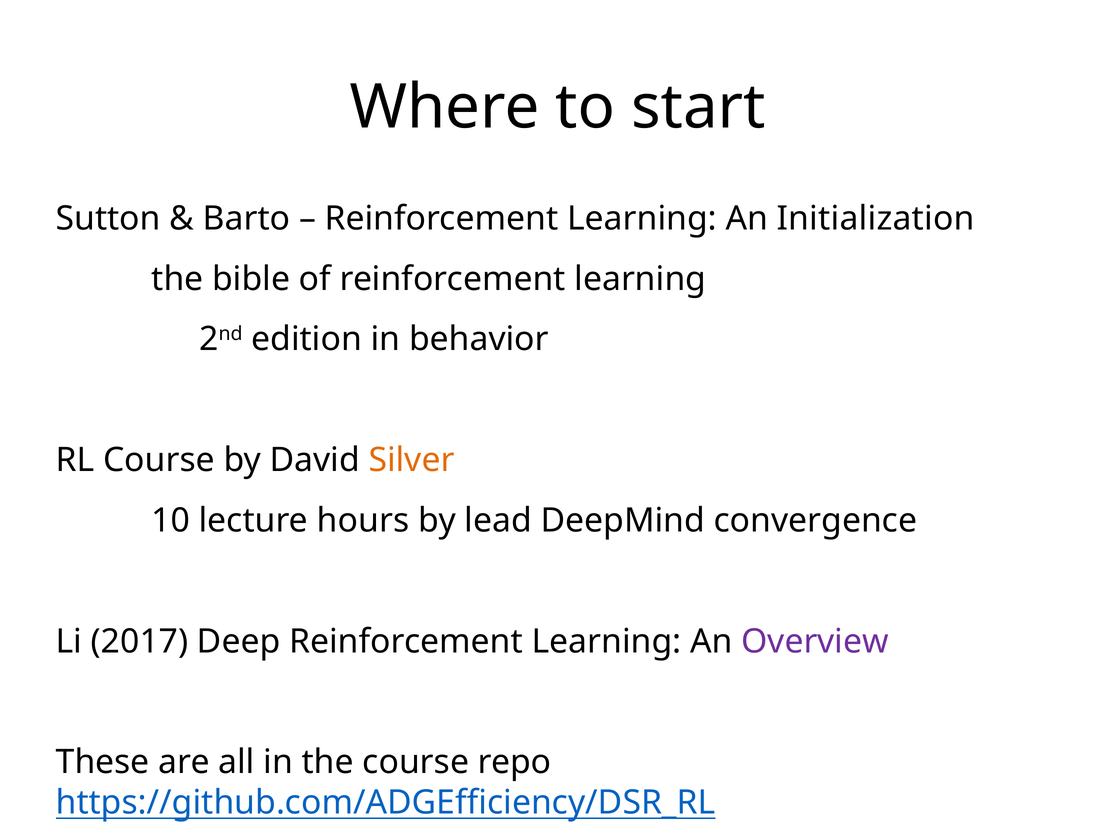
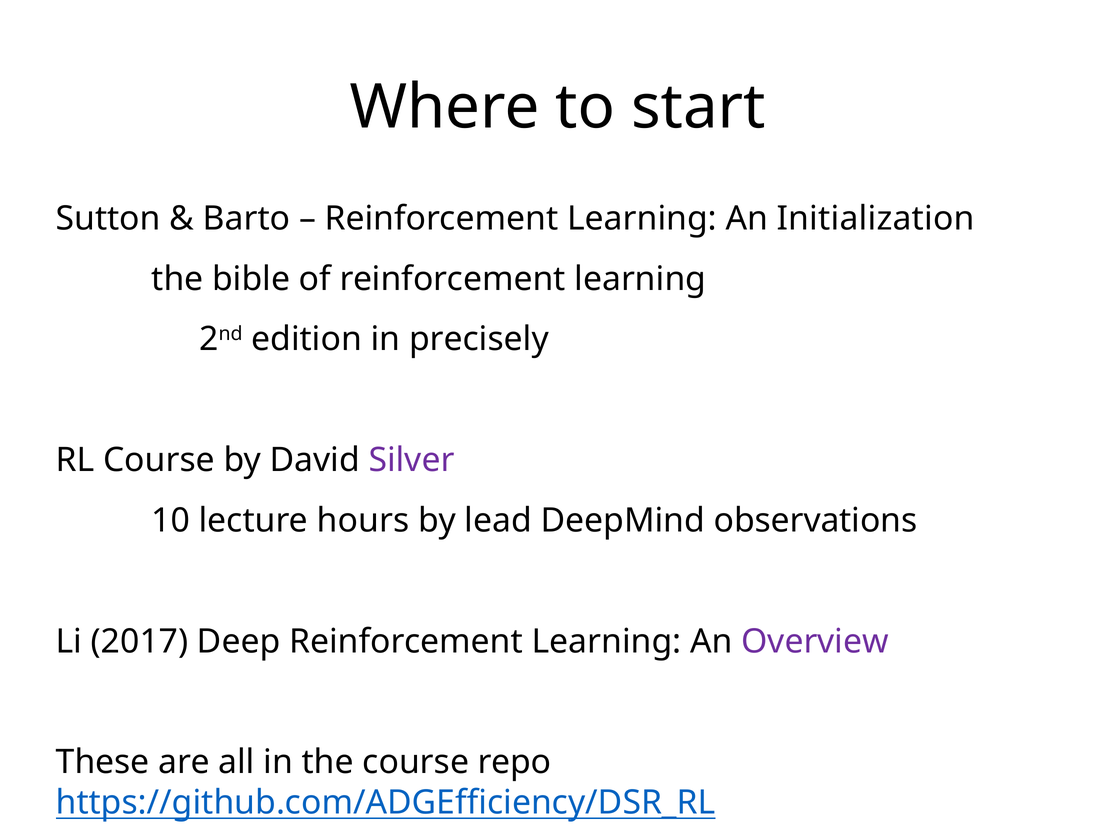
behavior: behavior -> precisely (479, 339)
Silver colour: orange -> purple (412, 460)
convergence: convergence -> observations (816, 521)
